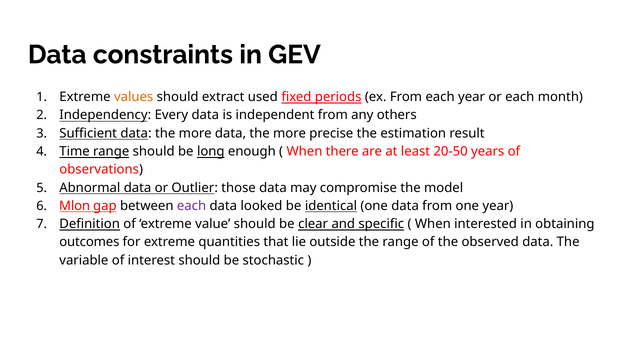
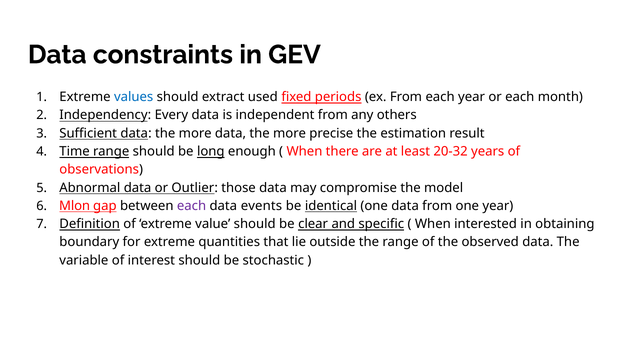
values colour: orange -> blue (134, 97)
20-50: 20-50 -> 20-32 (451, 151)
looked: looked -> events (261, 206)
outcomes: outcomes -> boundary (89, 242)
